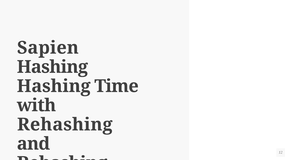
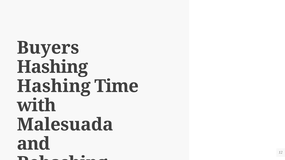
Sapien: Sapien -> Buyers (48, 48)
Rehashing: Rehashing -> Malesuada (65, 125)
